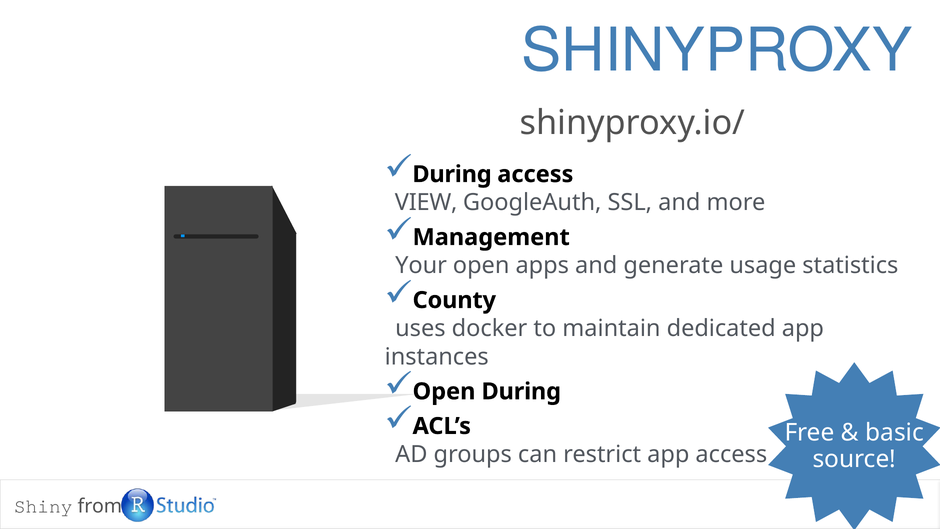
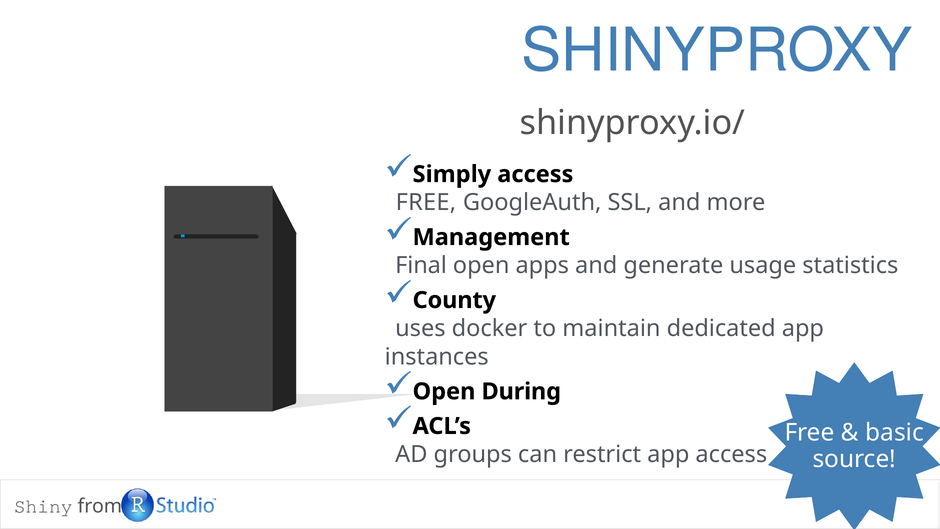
During: During -> Simply (452, 174)
VIEW: VIEW -> FREE (426, 203)
Your: Your -> Final (421, 265)
